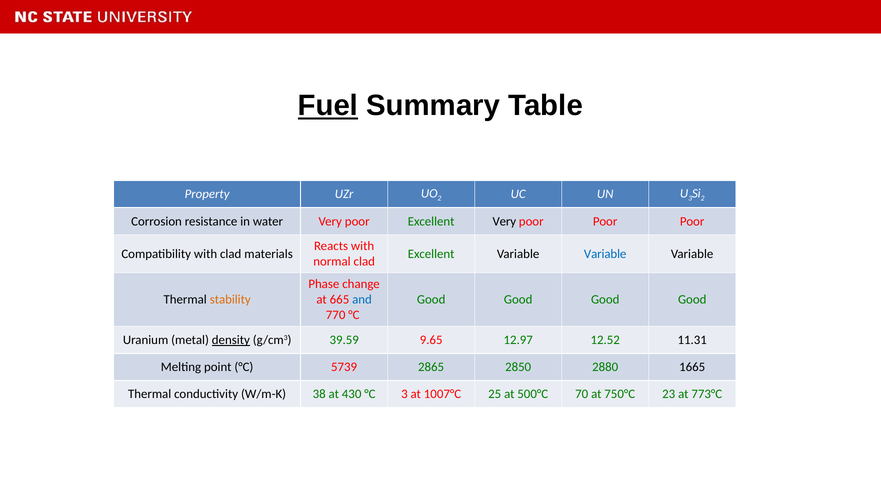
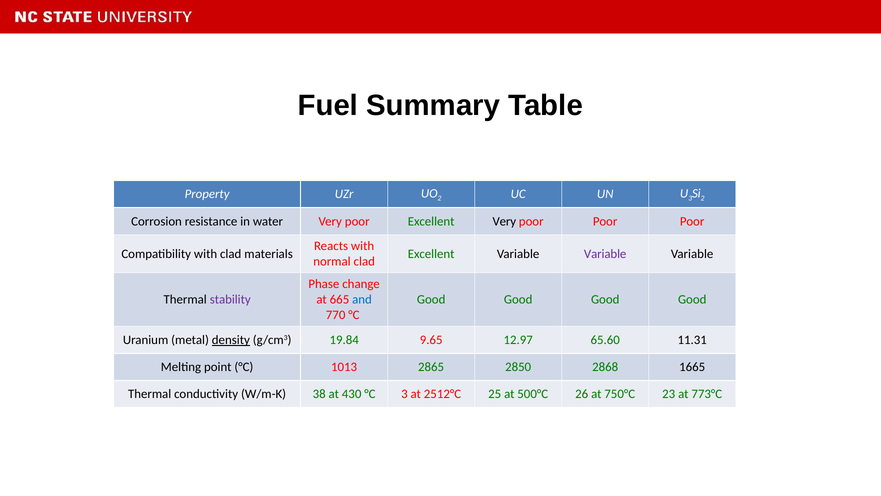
Fuel underline: present -> none (328, 106)
Variable colour: blue -> purple (605, 254)
stability colour: orange -> purple (230, 299)
39.59: 39.59 -> 19.84 (344, 340)
12.52: 12.52 -> 65.60 (605, 340)
5739: 5739 -> 1013 (344, 367)
2880: 2880 -> 2868 (605, 367)
1007°C: 1007°C -> 2512°C (442, 394)
70: 70 -> 26 (582, 394)
